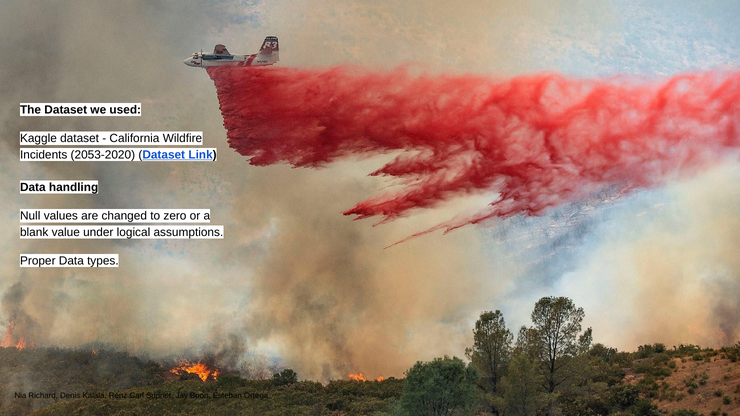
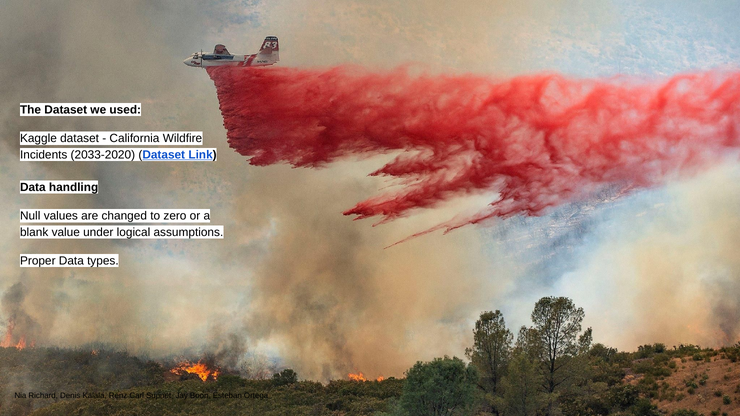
2053-2020: 2053-2020 -> 2033-2020 (103, 155)
